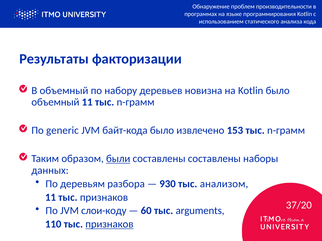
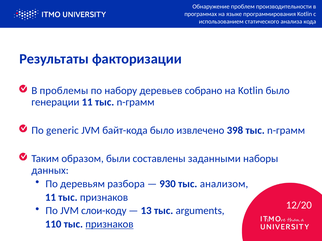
В объемный: объемный -> проблемы (64, 91)
новизна: новизна -> собрано (204, 91)
объемный: объемный -> генерации (55, 102)
153: 153 -> 398 (235, 131)
были underline: present -> none (118, 159)
составлены составлены: составлены -> заданными (214, 159)
37/20: 37/20 -> 12/20 (299, 206)
60: 60 -> 13 (146, 211)
